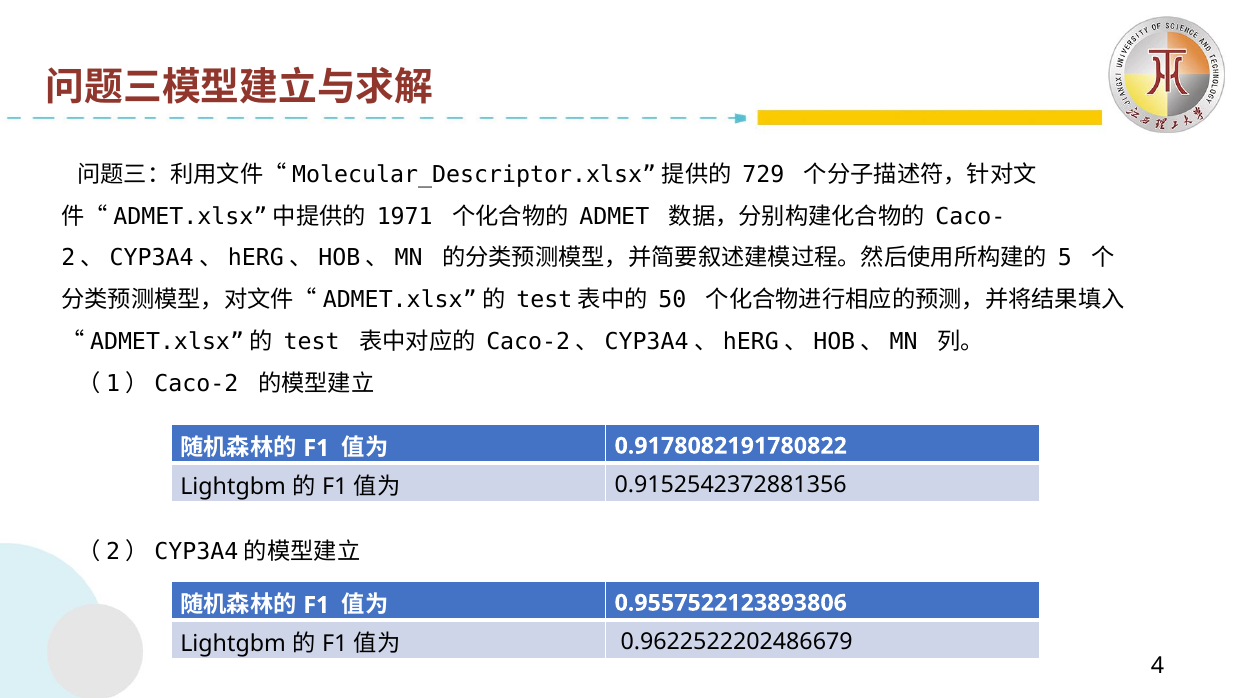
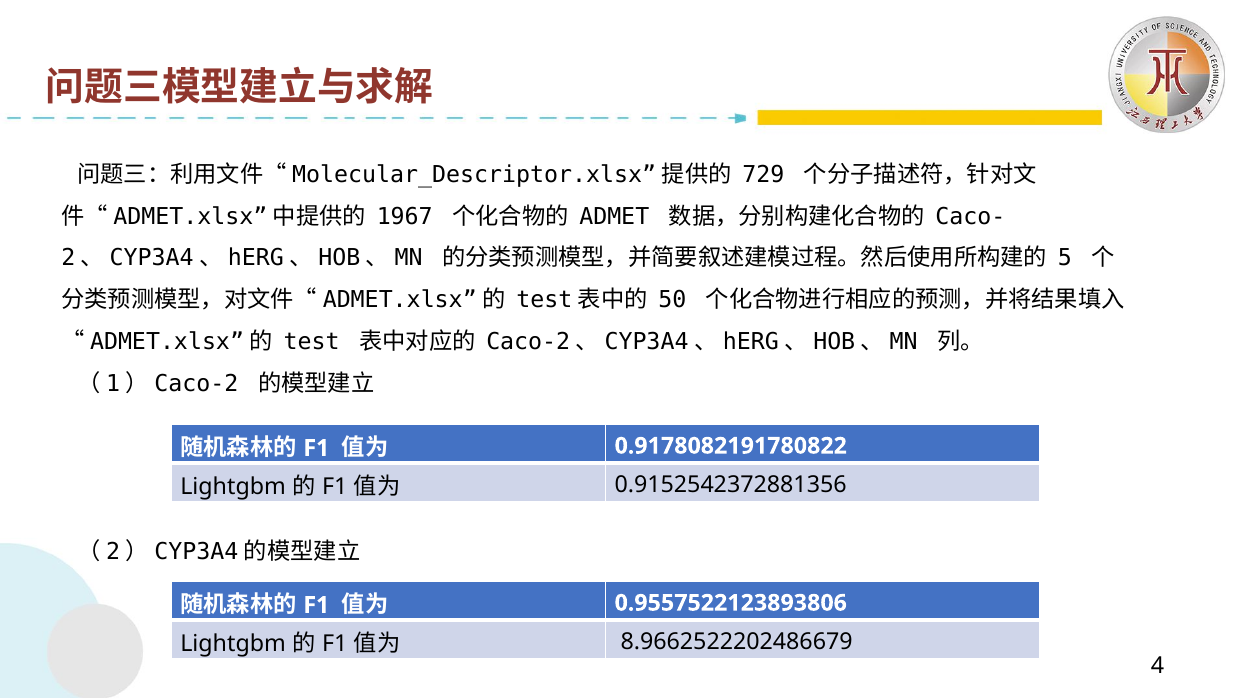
1971: 1971 -> 1967 (405, 216)
0.9622522202486679: 0.9622522202486679 -> 8.9662522202486679 (737, 642)
